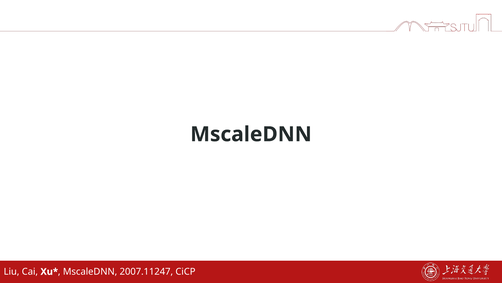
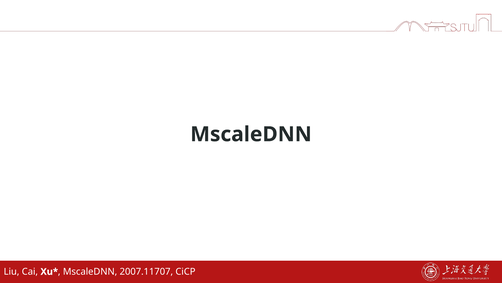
2007.11247: 2007.11247 -> 2007.11707 (146, 271)
